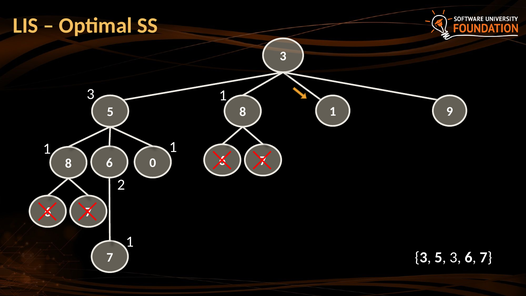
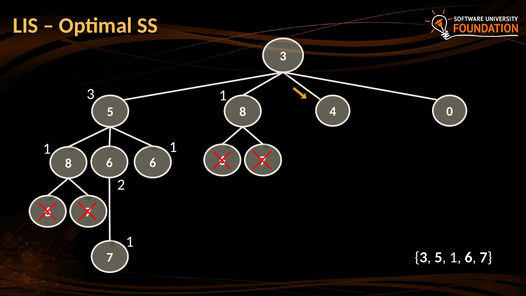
5 1: 1 -> 4 (333, 112)
9: 9 -> 0 (450, 112)
8 0: 0 -> 6 (153, 163)
5 3: 3 -> 1 (455, 257)
